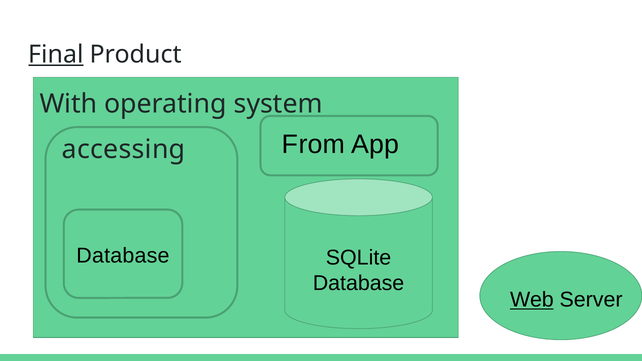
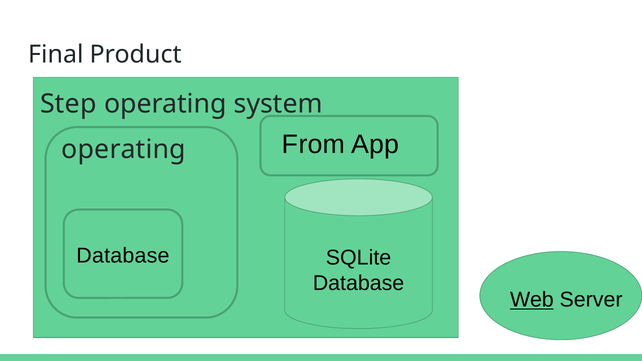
Final underline: present -> none (56, 54)
With: With -> Step (68, 104)
accessing: accessing -> operating (124, 150)
